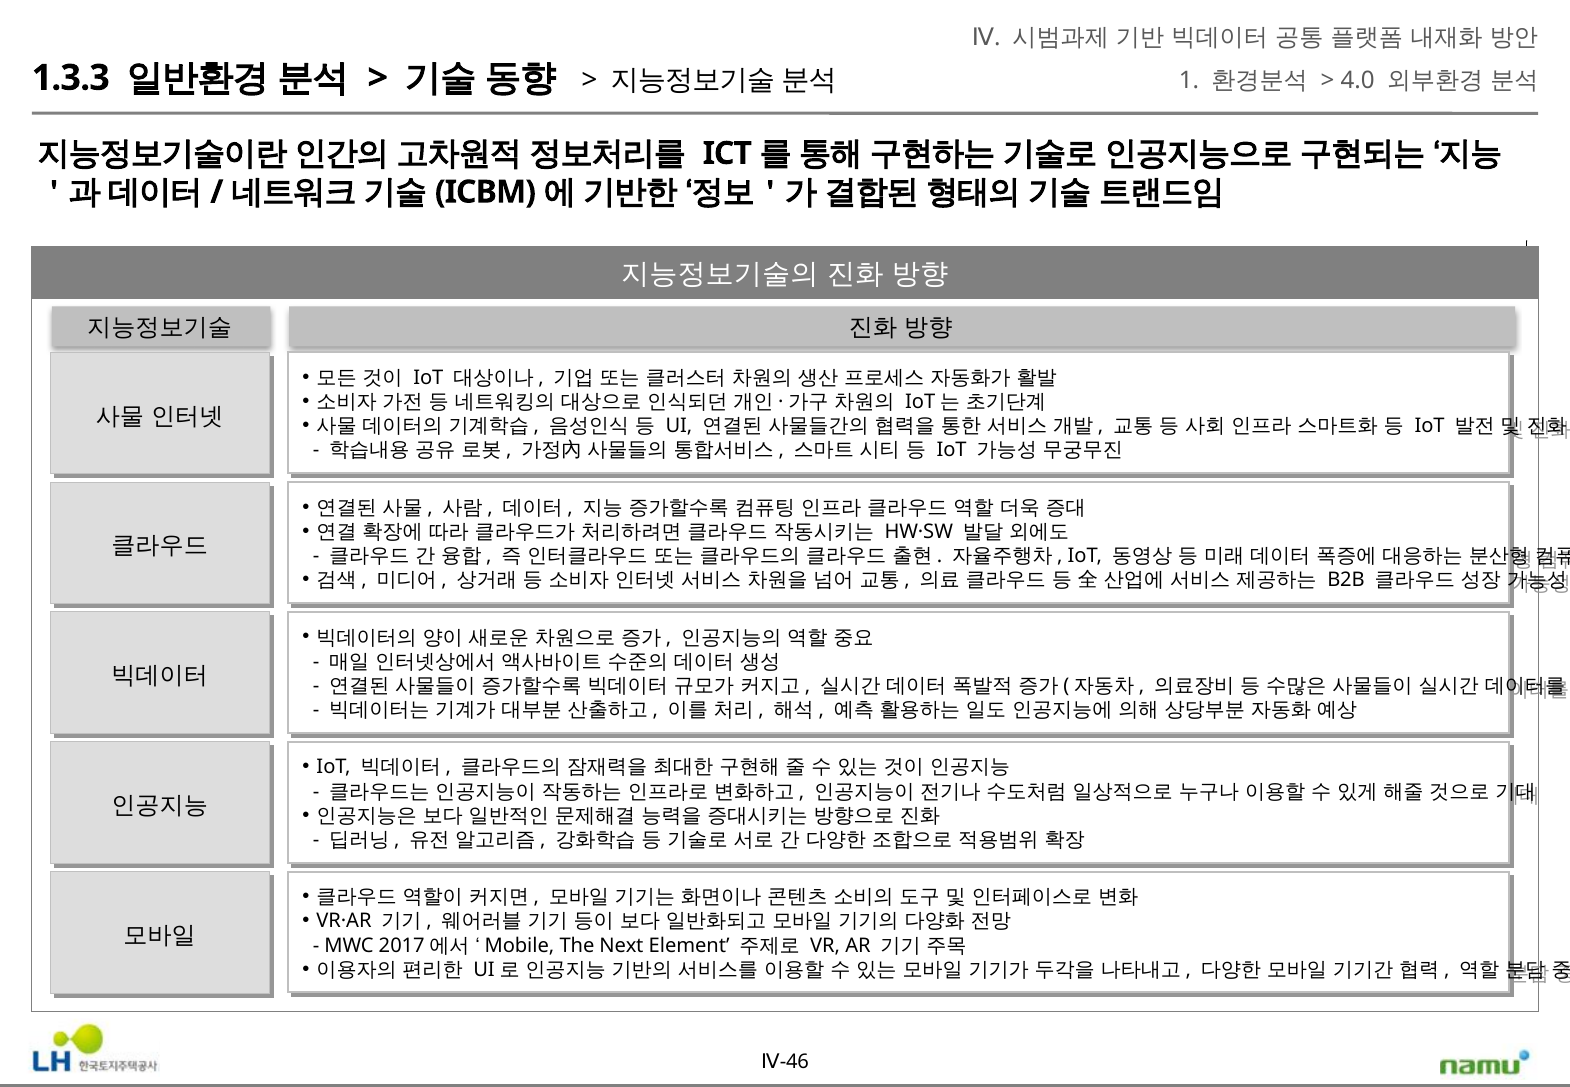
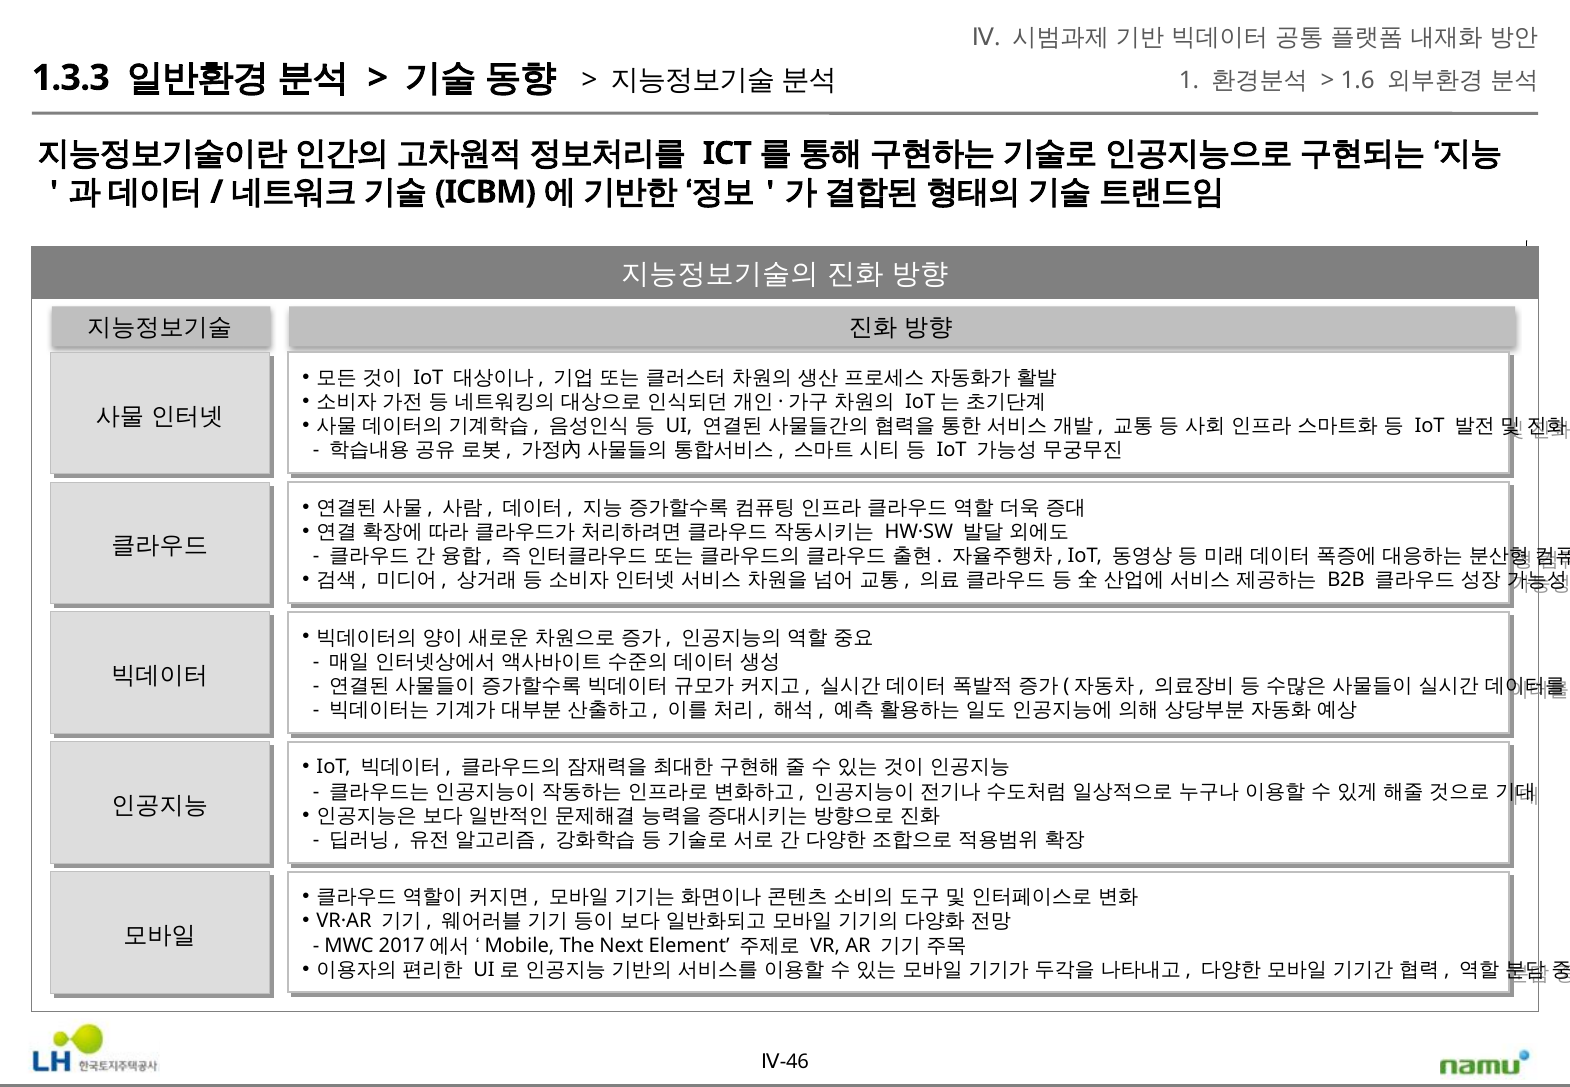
4.0: 4.0 -> 1.6 (1358, 80)
